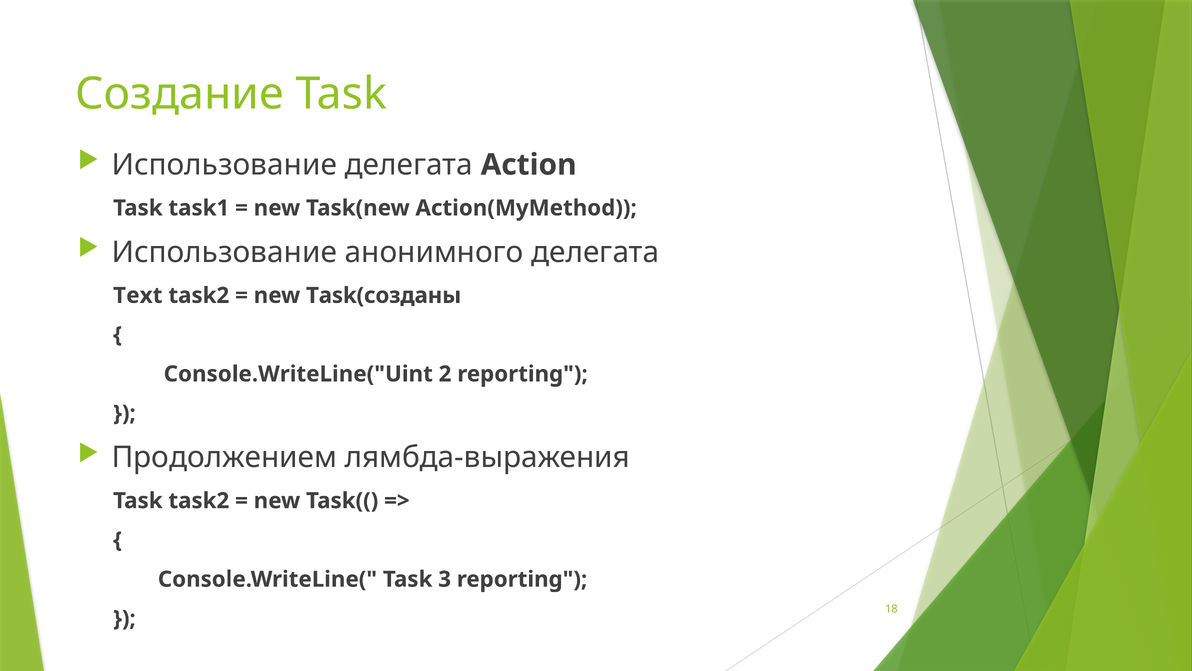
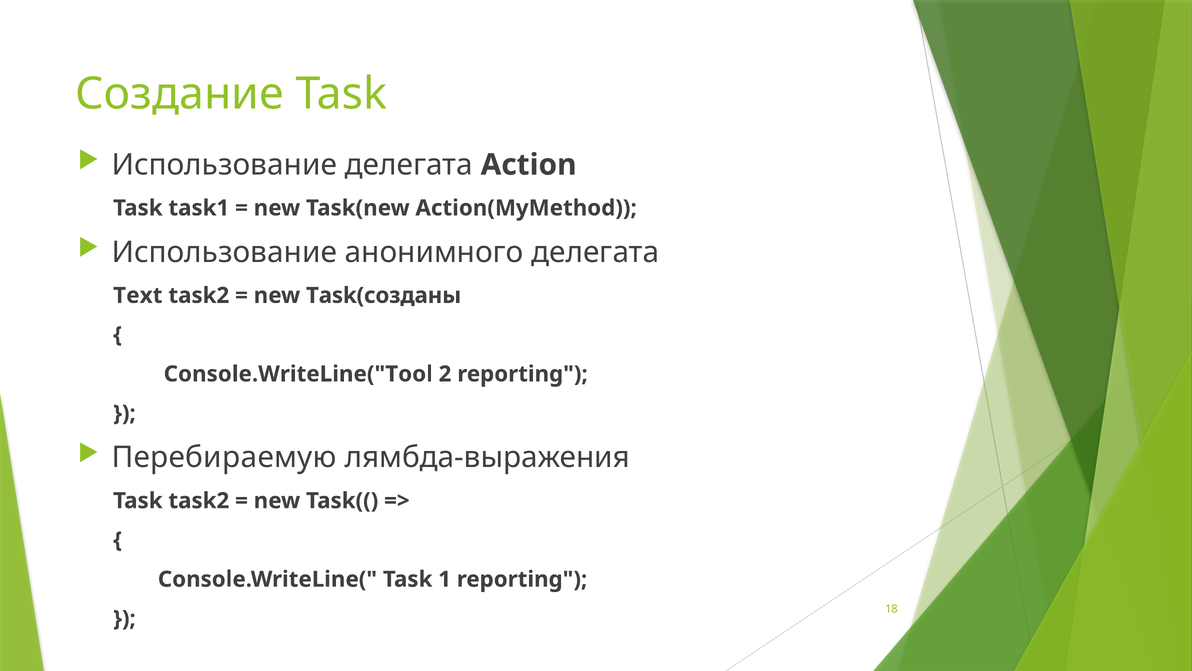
Console.WriteLine("Uint: Console.WriteLine("Uint -> Console.WriteLine("Tool (298, 374)
Продолжением: Продолжением -> Перебираемую (224, 457)
3: 3 -> 1 (445, 579)
